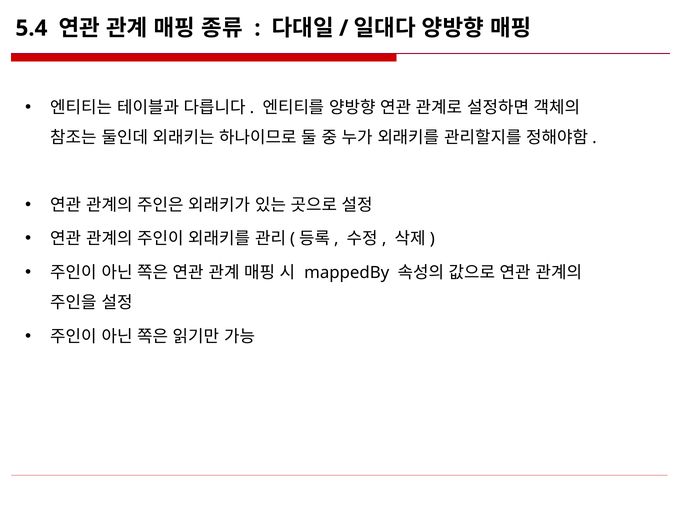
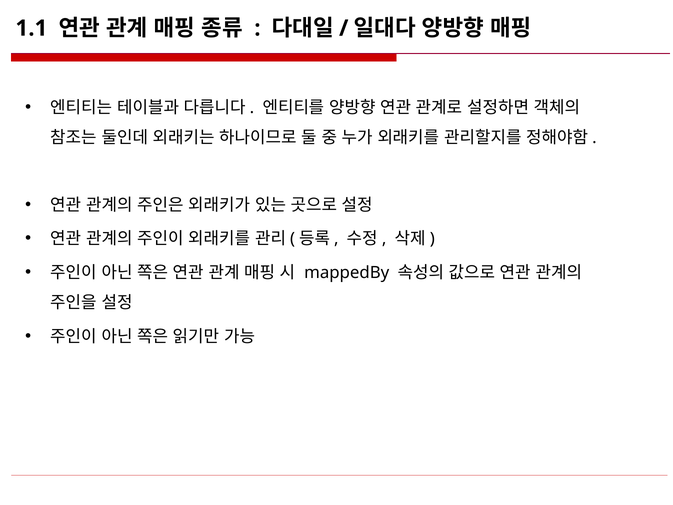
5.4: 5.4 -> 1.1 (31, 28)
